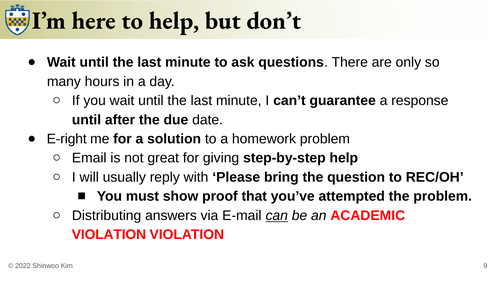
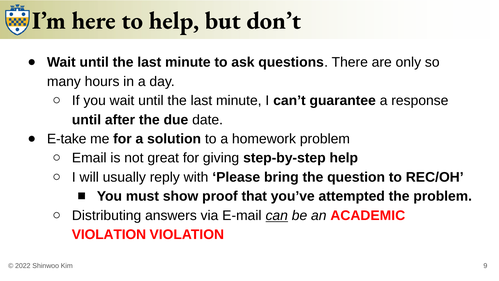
E-right: E-right -> E-take (67, 139)
